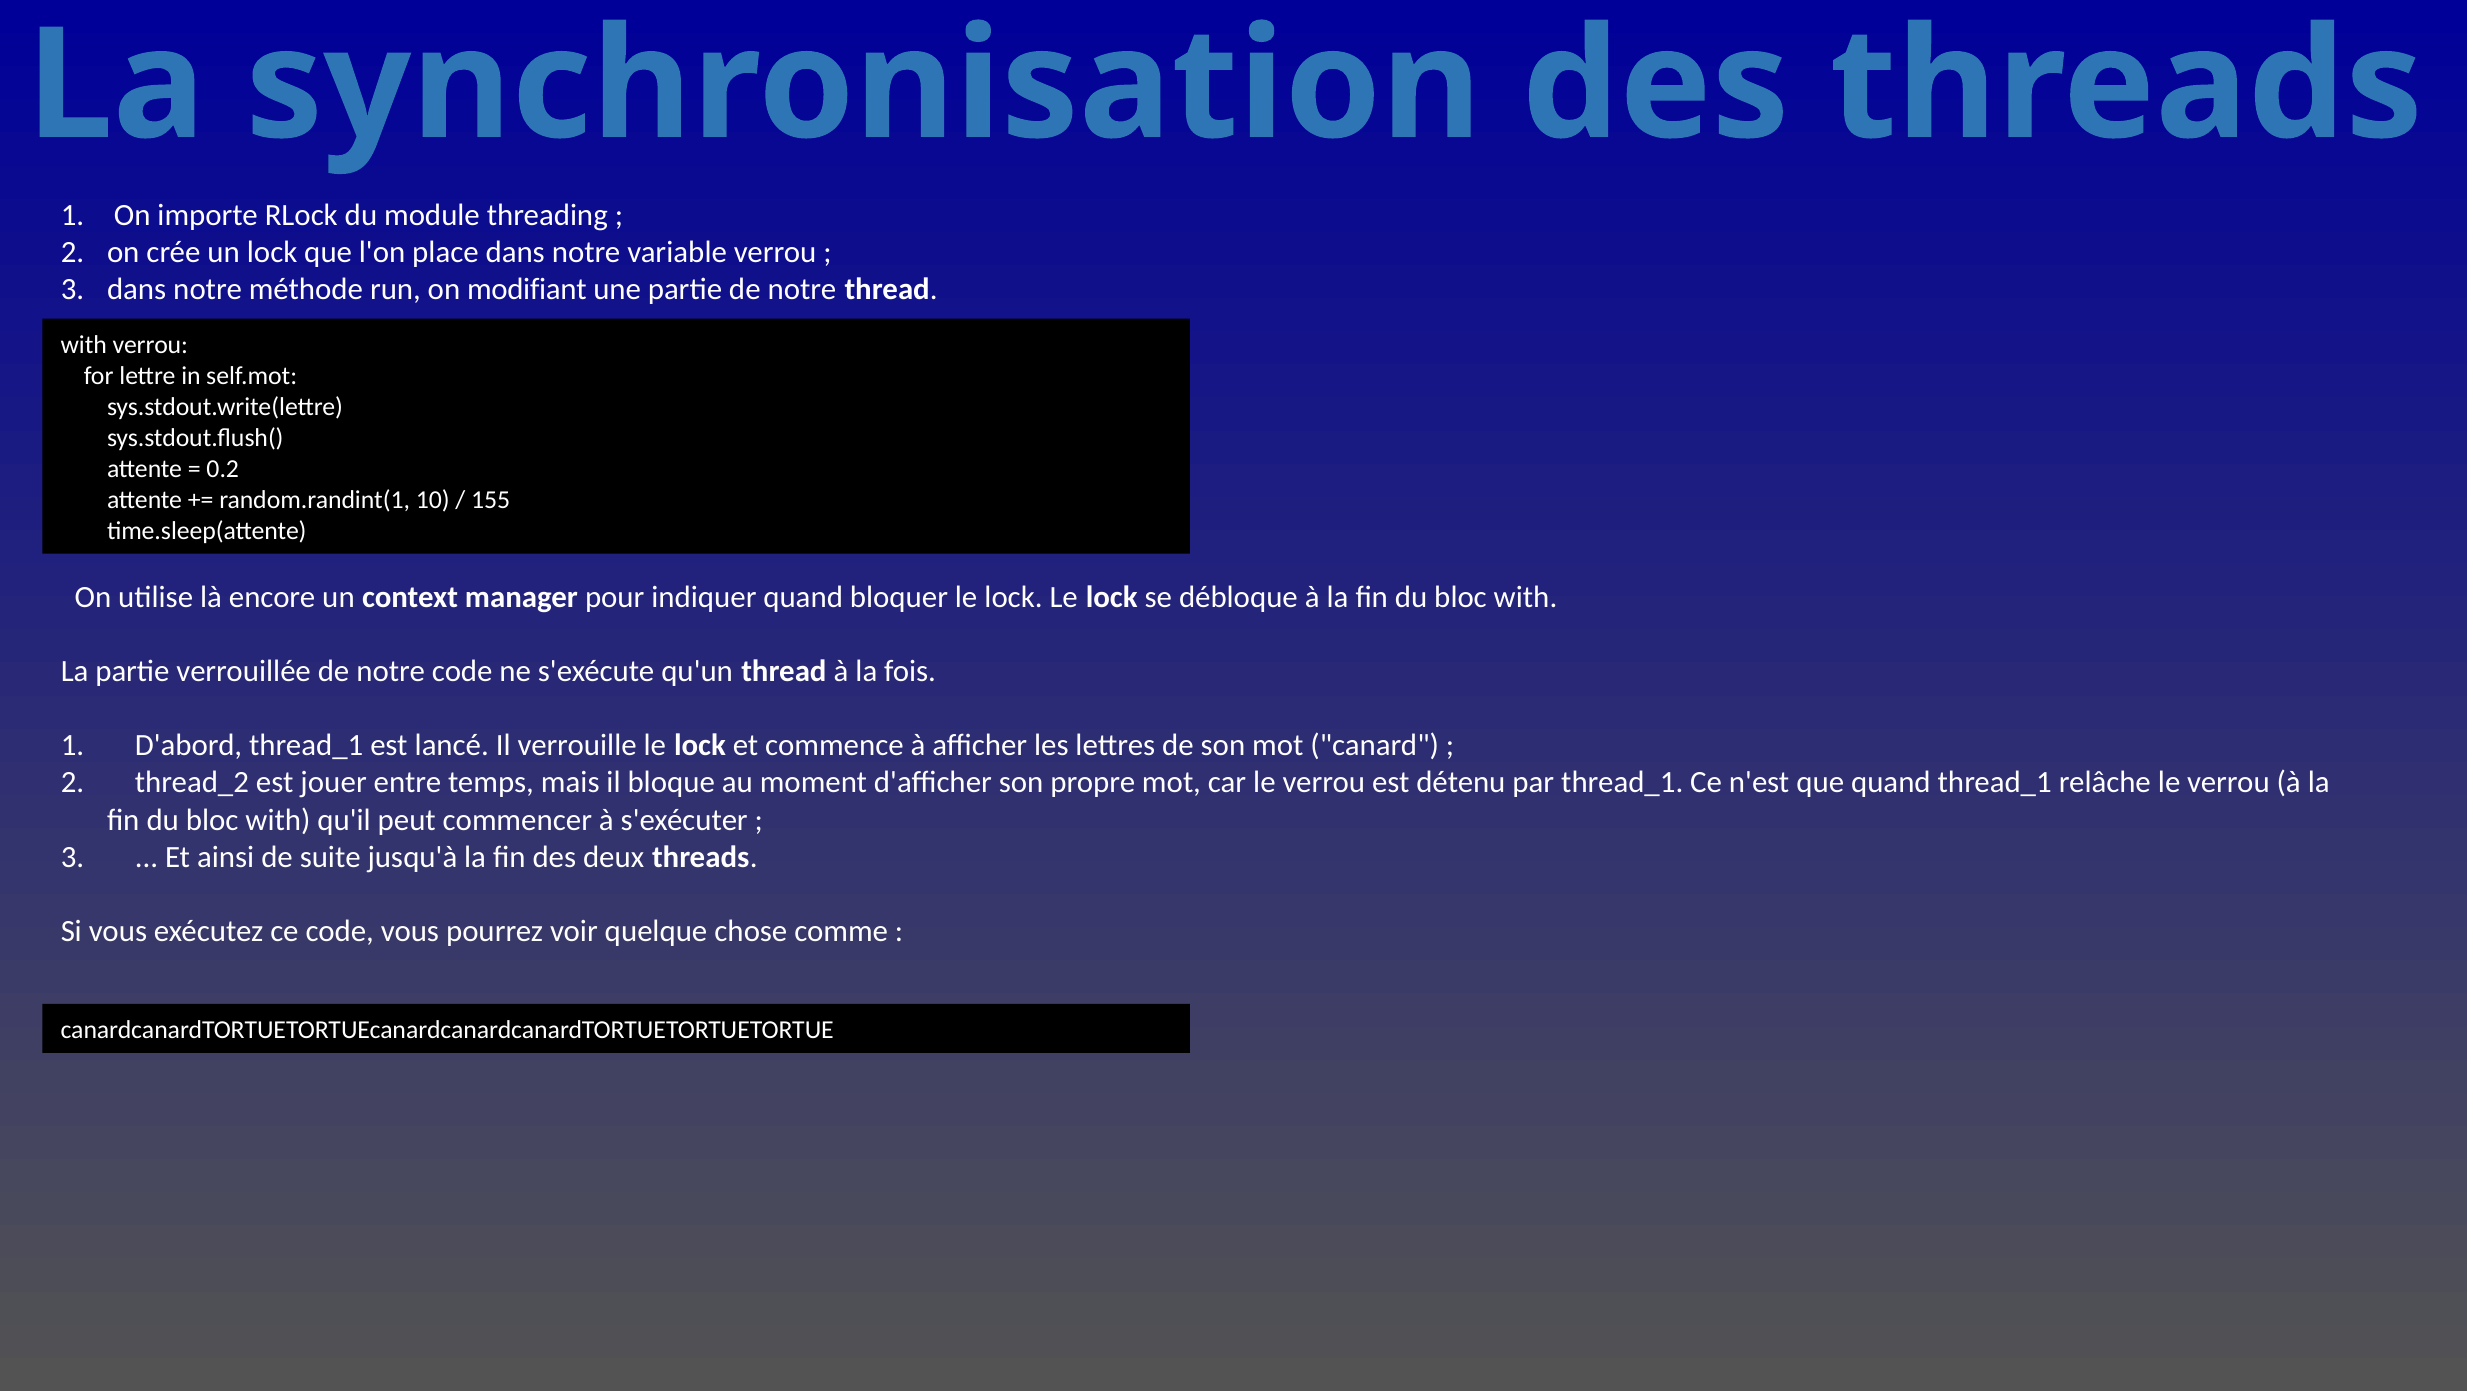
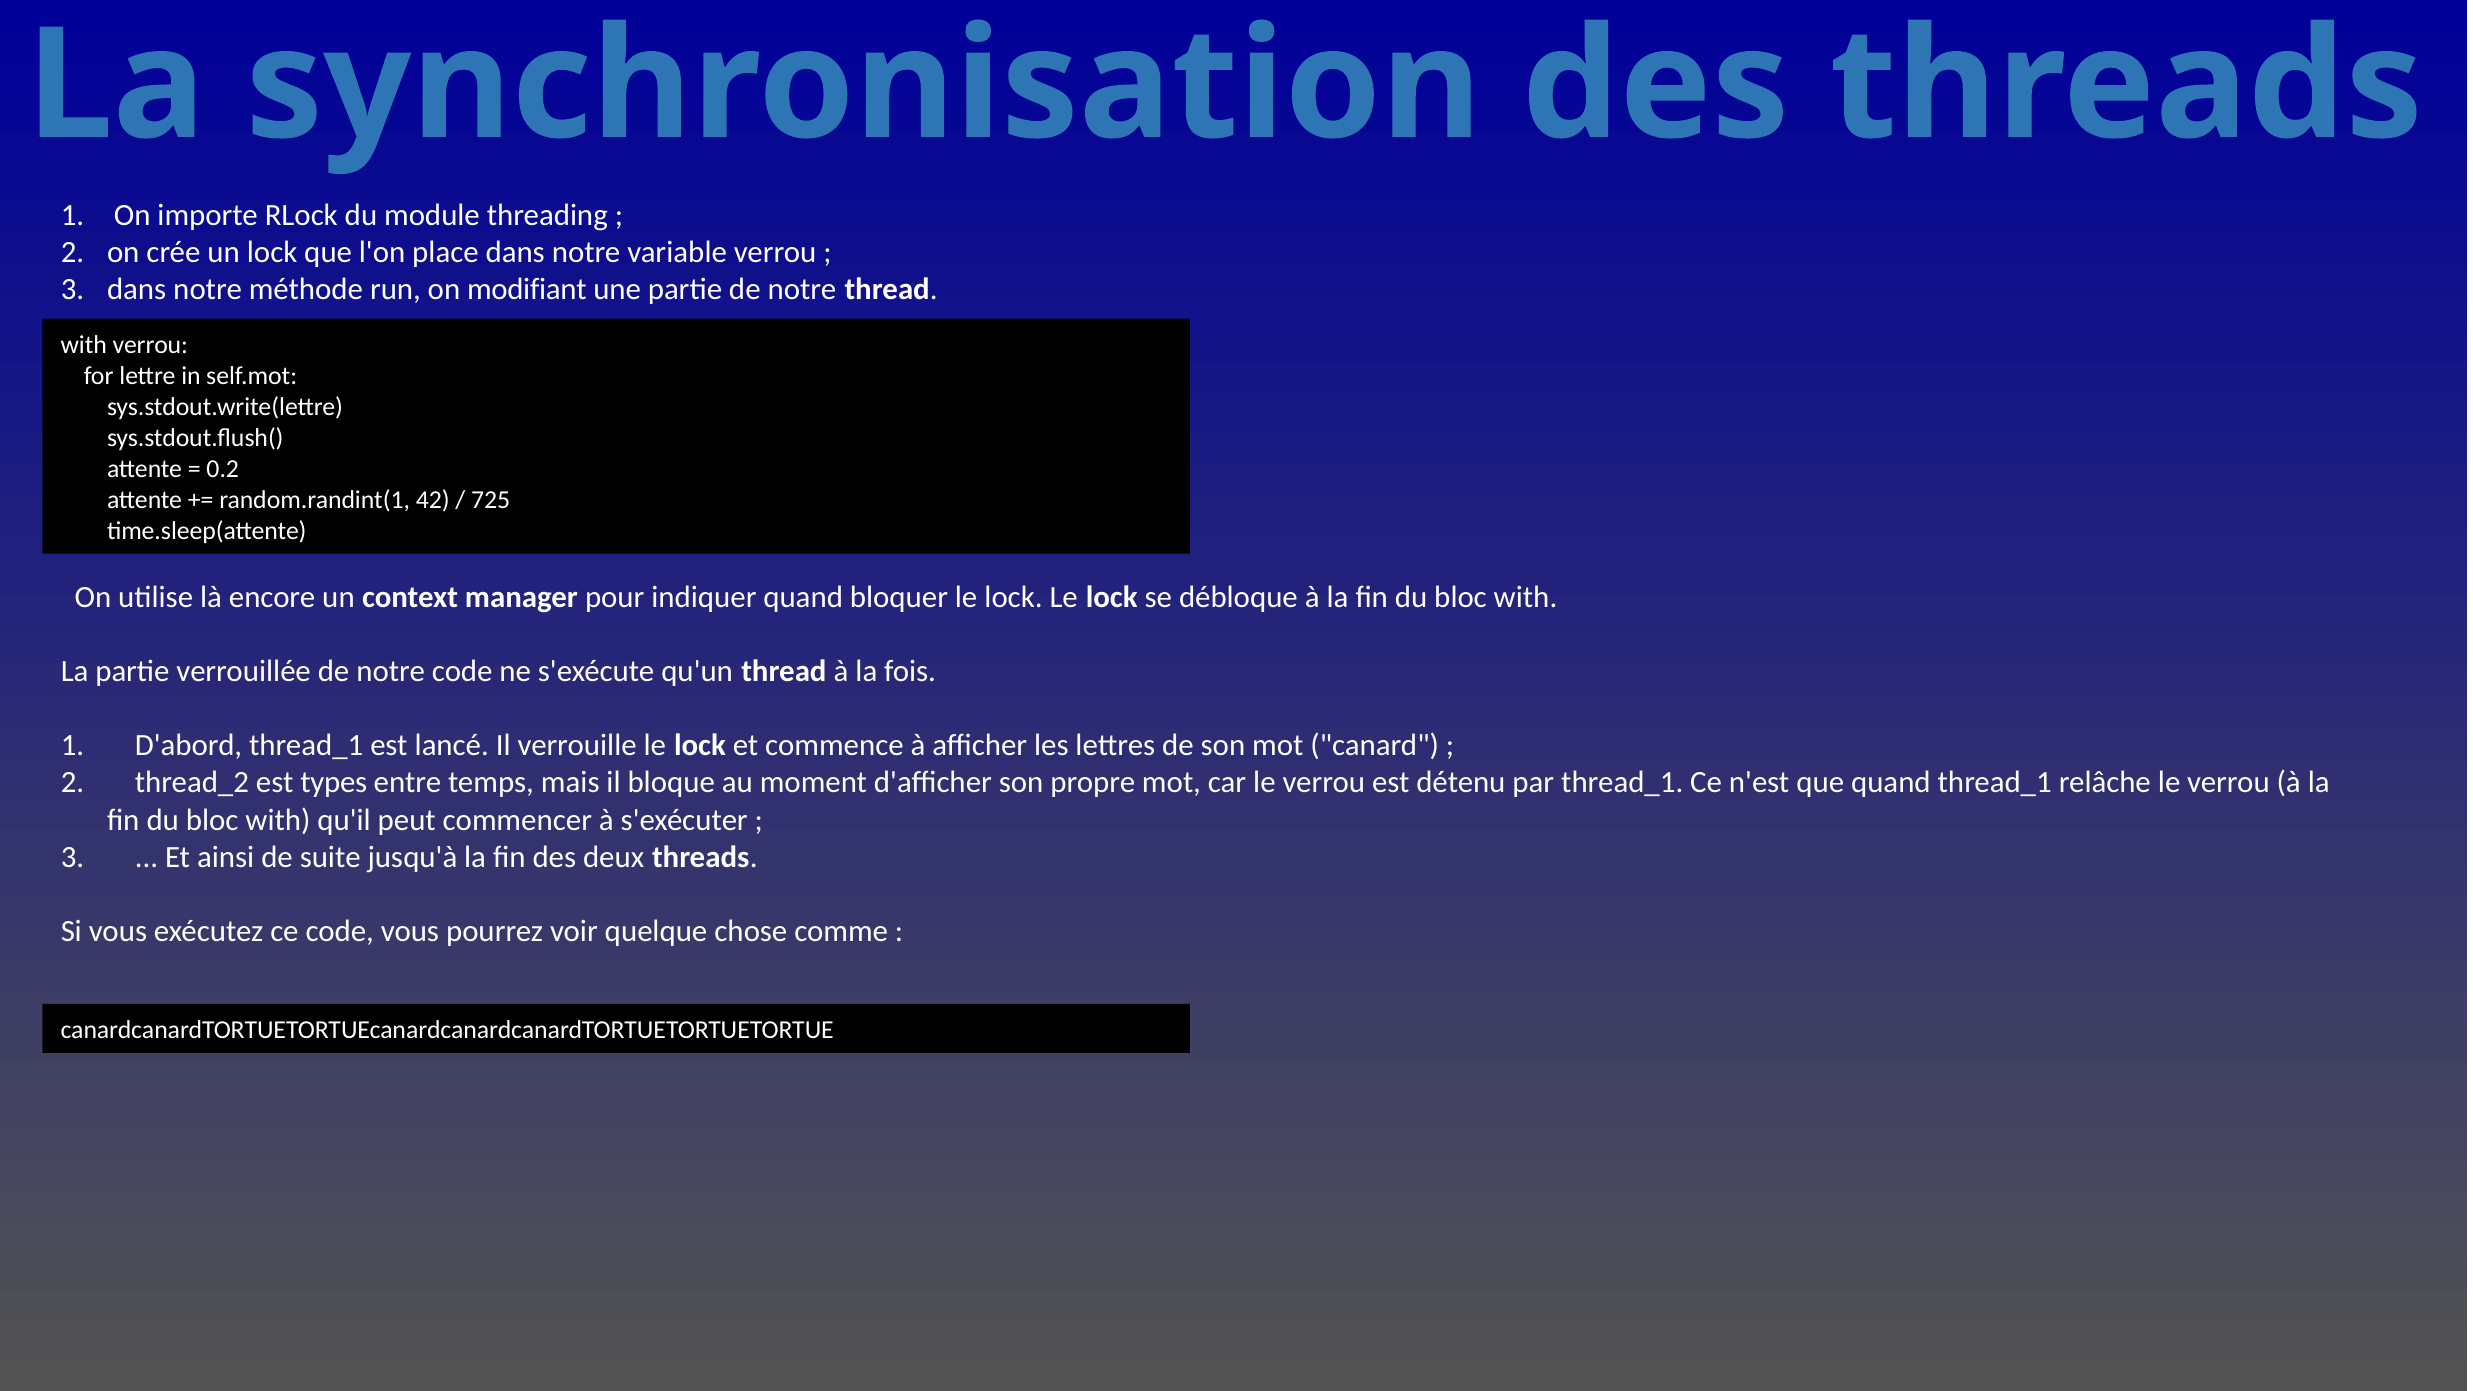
10: 10 -> 42 (433, 500)
155: 155 -> 725 (491, 500)
jouer: jouer -> types (334, 783)
